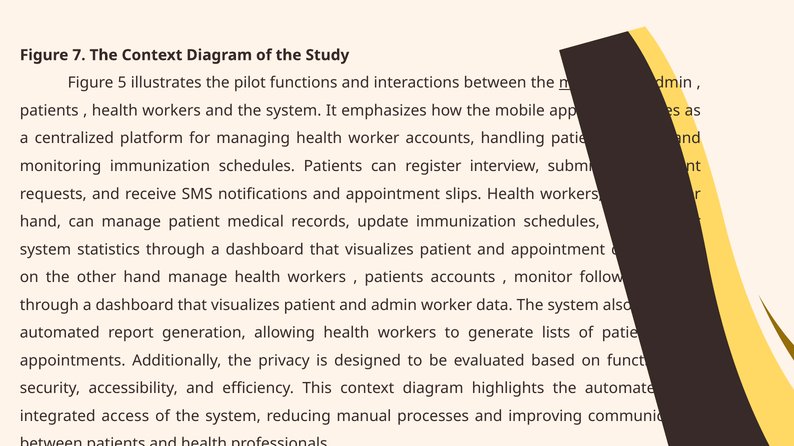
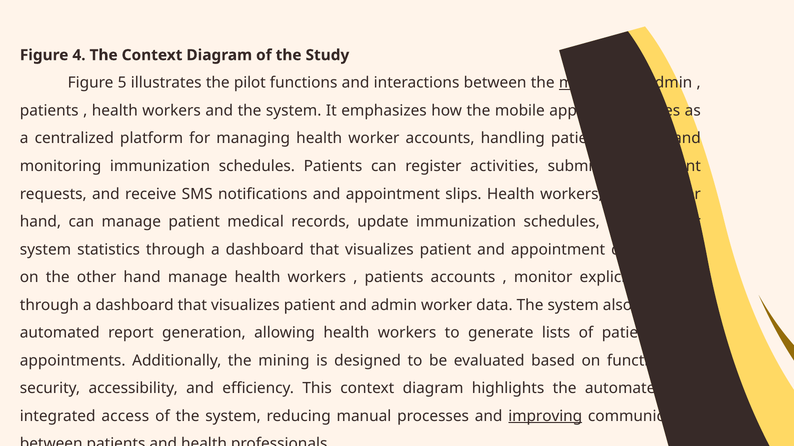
7: 7 -> 4 (79, 55)
interview: interview -> activities (504, 166)
follows: follows -> explicit (605, 278)
privacy: privacy -> mining (284, 361)
improving underline: none -> present (545, 417)
